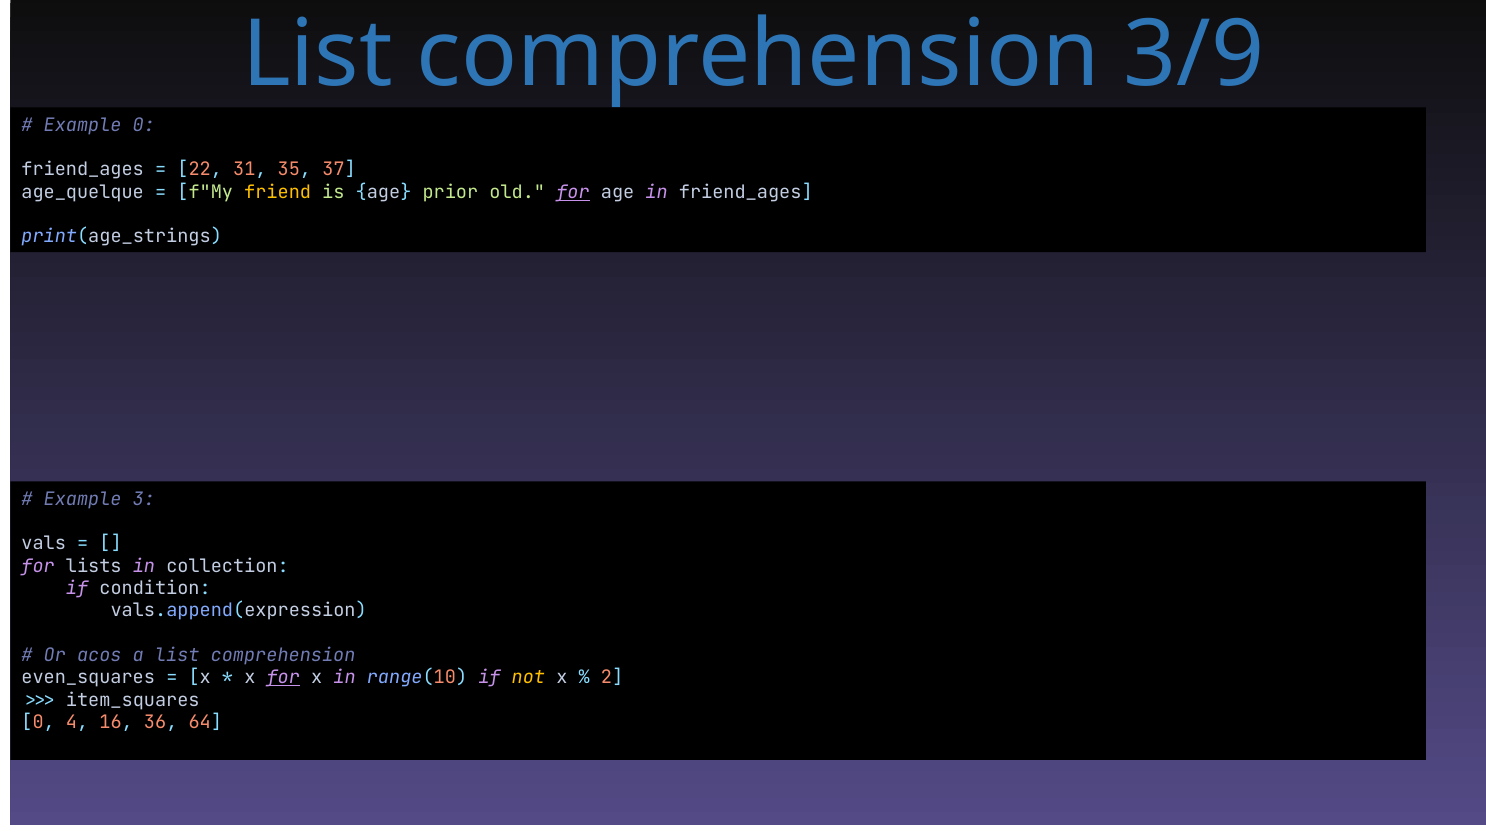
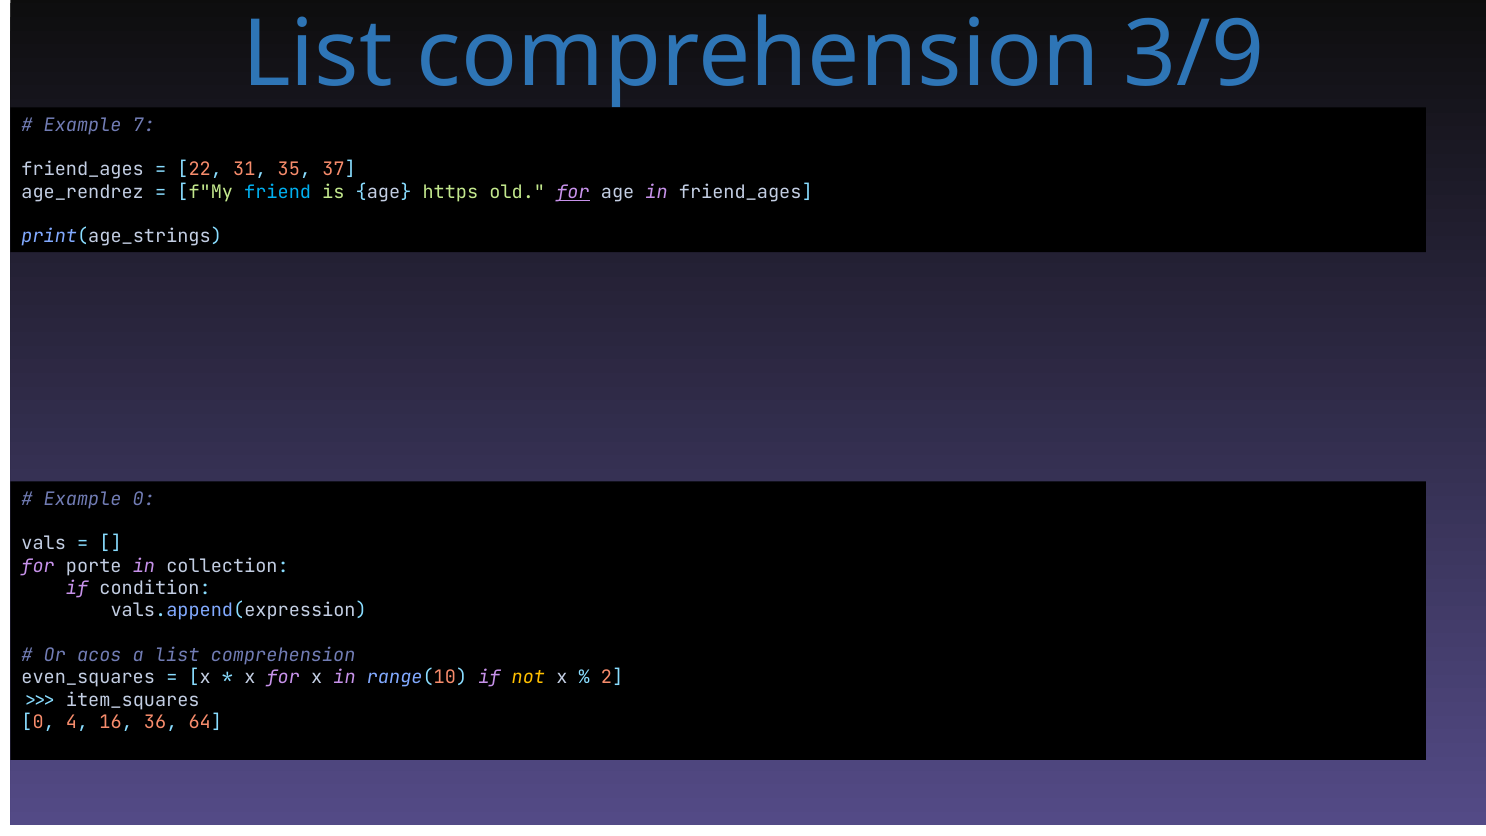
Example 0: 0 -> 7 (144, 125)
age_quelque: age_quelque -> age_rendrez (83, 192)
friend colour: yellow -> light blue (278, 192)
prior: prior -> https (450, 192)
Example 3: 3 -> 0 (144, 499)
lists: lists -> porte (94, 566)
for underline: present -> none (283, 677)
